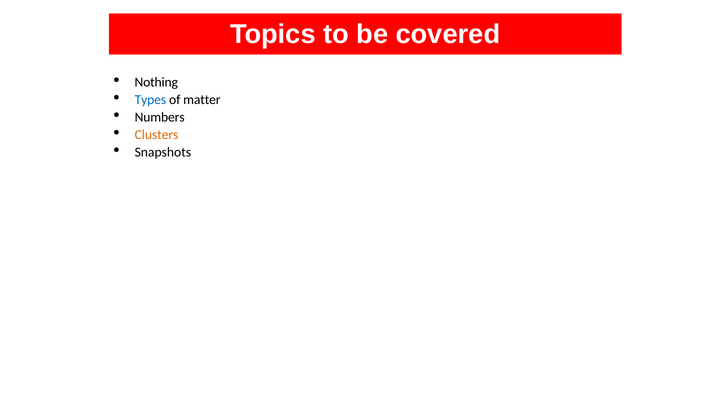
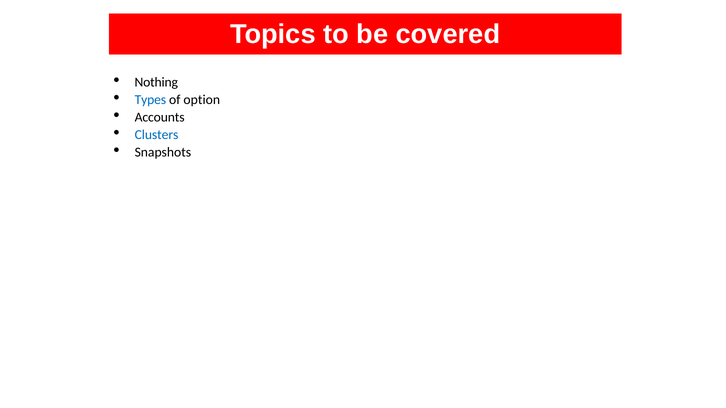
matter: matter -> option (202, 100)
Numbers: Numbers -> Accounts (160, 118)
Clusters colour: orange -> blue (157, 135)
